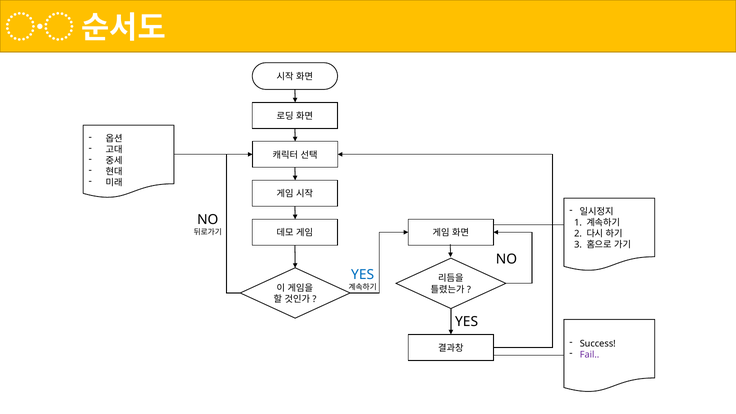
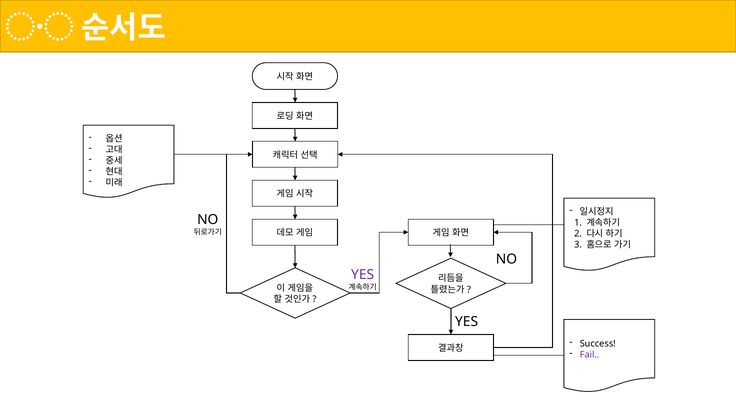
YES colour: blue -> purple (363, 275)
